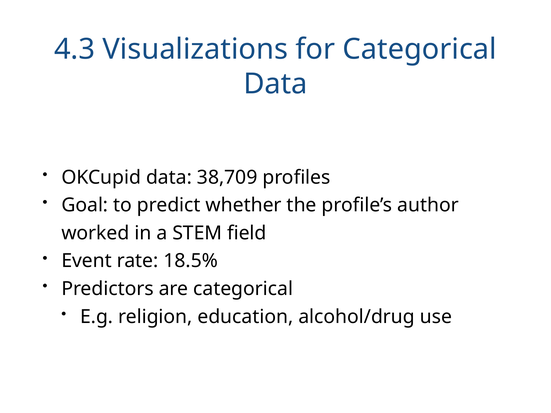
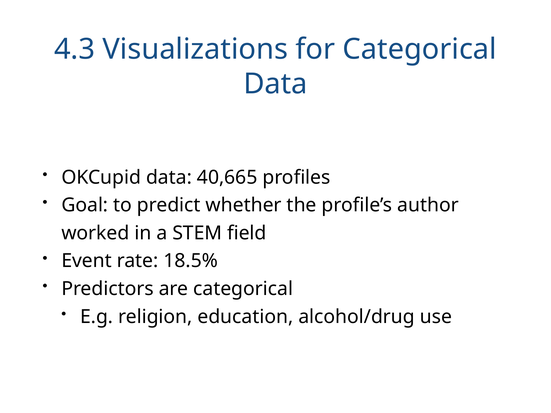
38,709: 38,709 -> 40,665 (227, 177)
